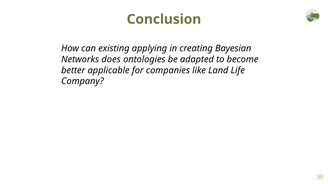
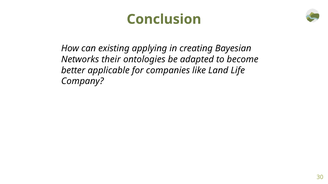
does: does -> their (111, 60)
